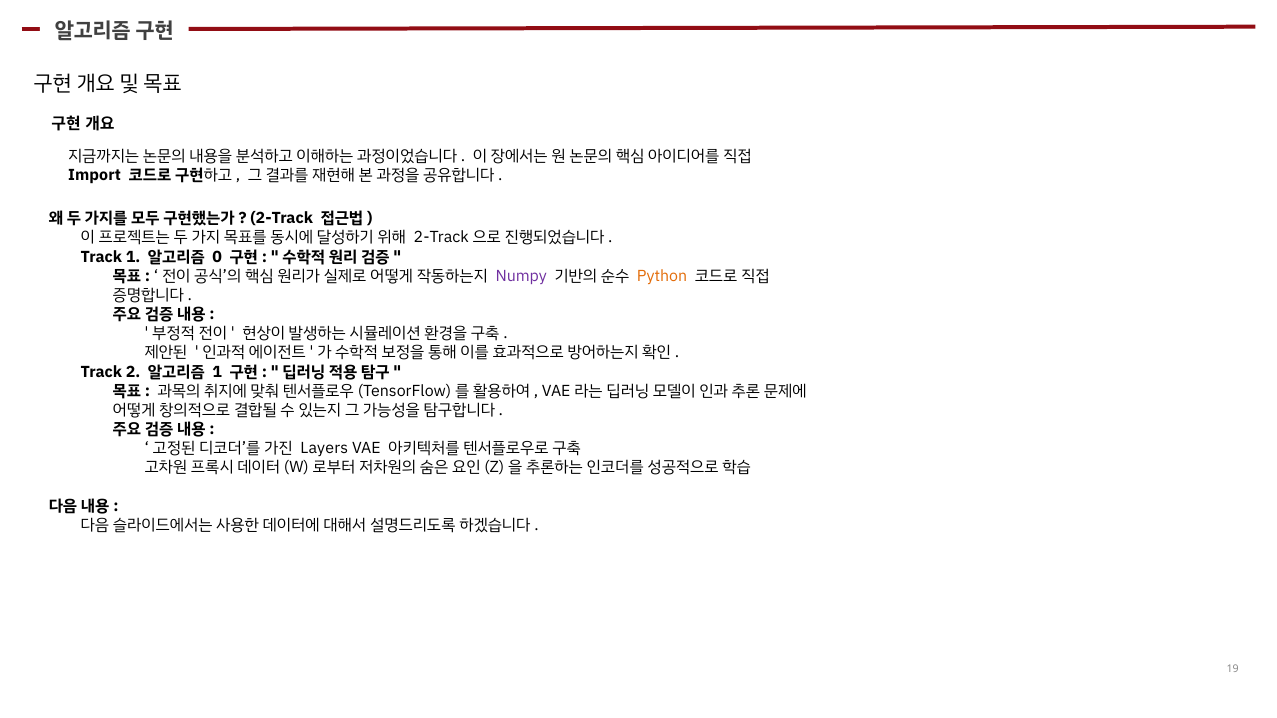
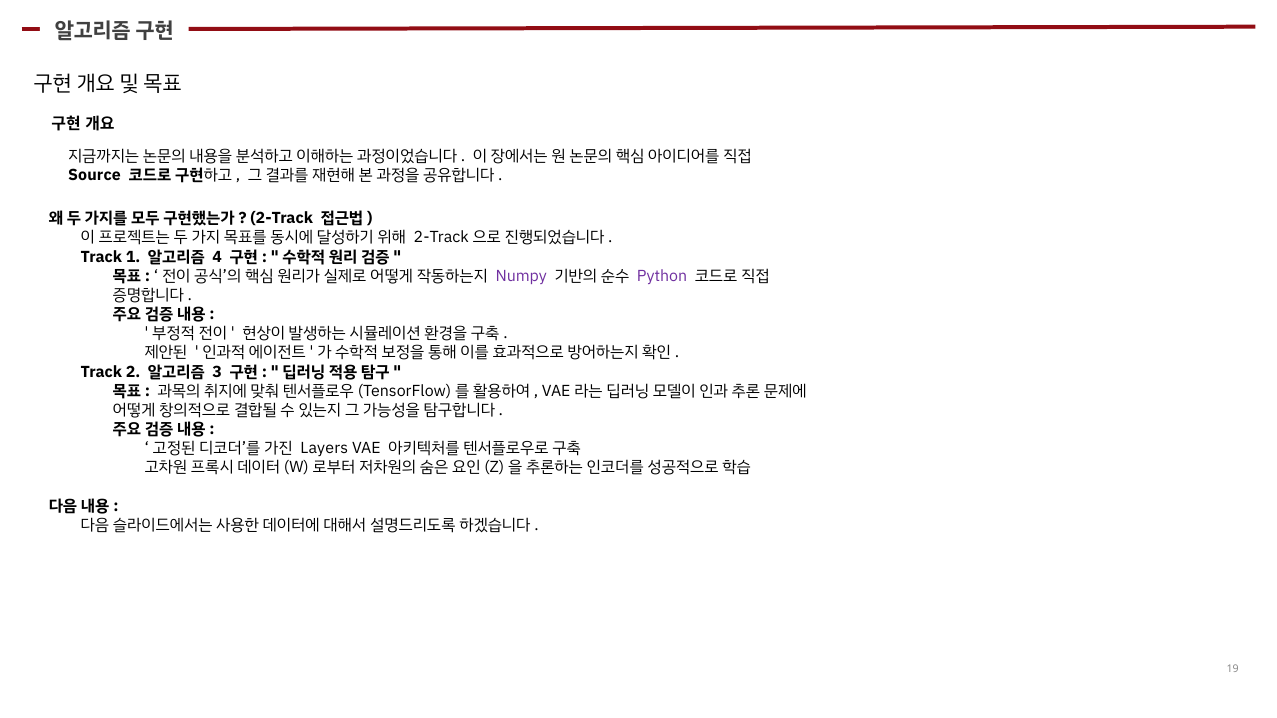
Import: Import -> Source (95, 175)
0: 0 -> 4 (217, 257)
Python colour: orange -> purple (662, 276)
1: 1 -> 3 (217, 372)
